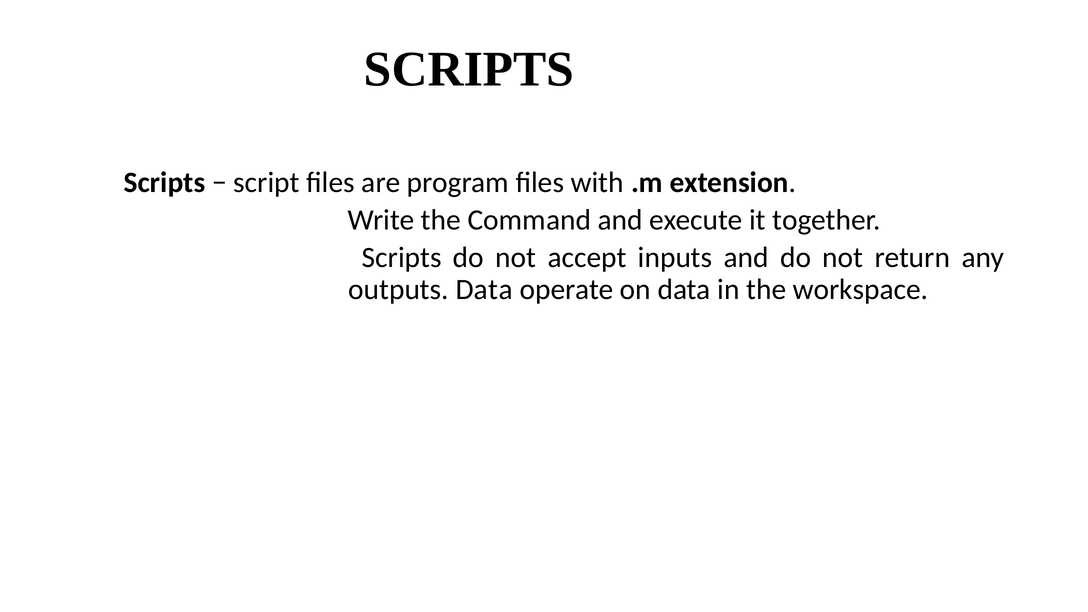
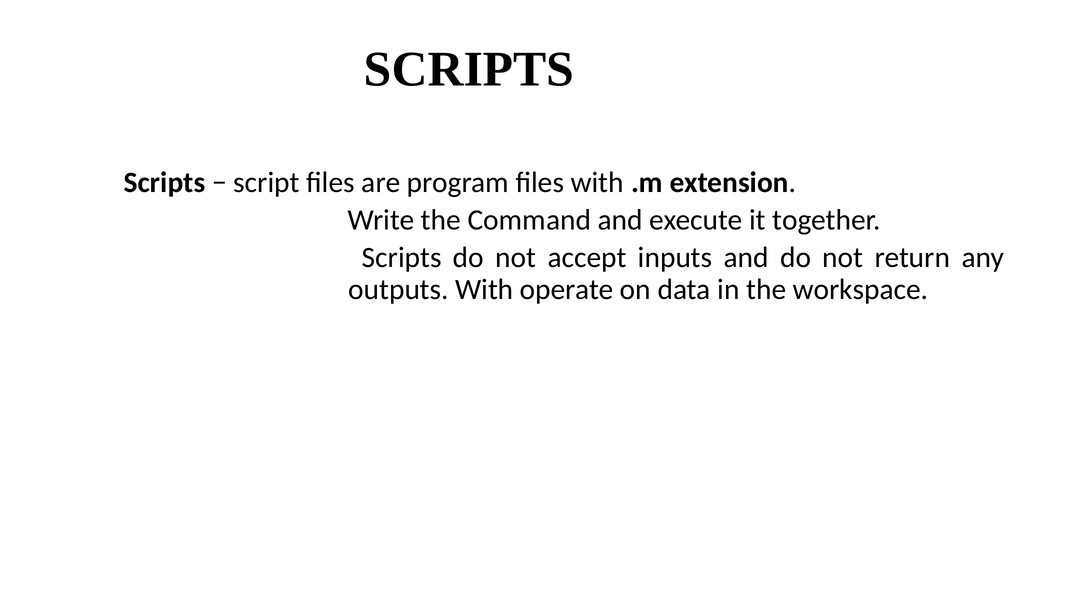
outputs Data: Data -> With (484, 289)
